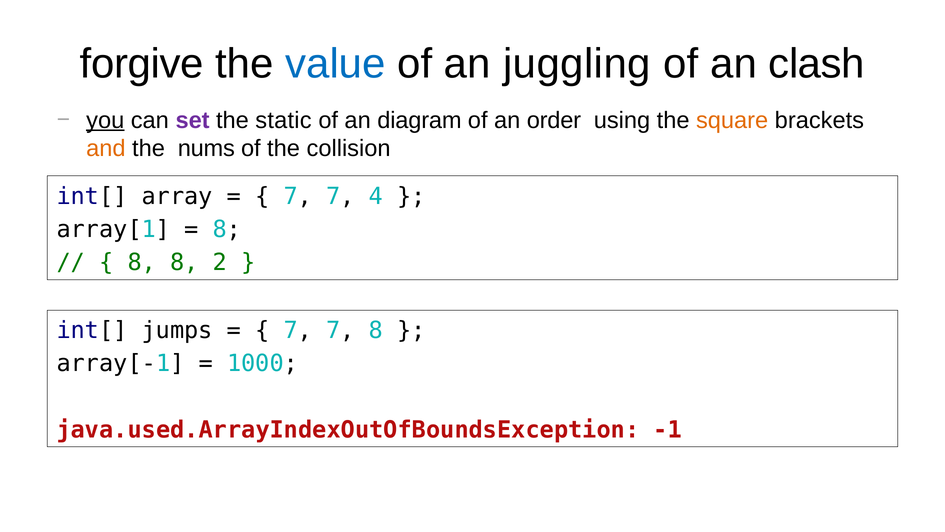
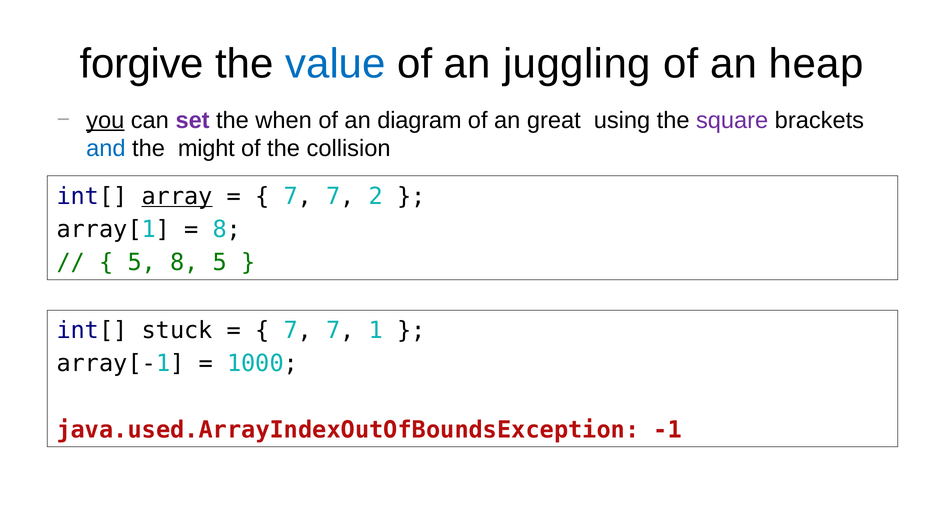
clash: clash -> heap (816, 64)
static: static -> when (284, 120)
order: order -> great (554, 120)
square colour: orange -> purple (732, 120)
and colour: orange -> blue (106, 148)
nums: nums -> might (206, 148)
array underline: none -> present (177, 196)
4: 4 -> 2 (376, 196)
8: 8 -> 5 (142, 262)
8 2: 2 -> 5 (220, 262)
jumps: jumps -> stuck (177, 330)
7 8: 8 -> 1 (376, 330)
